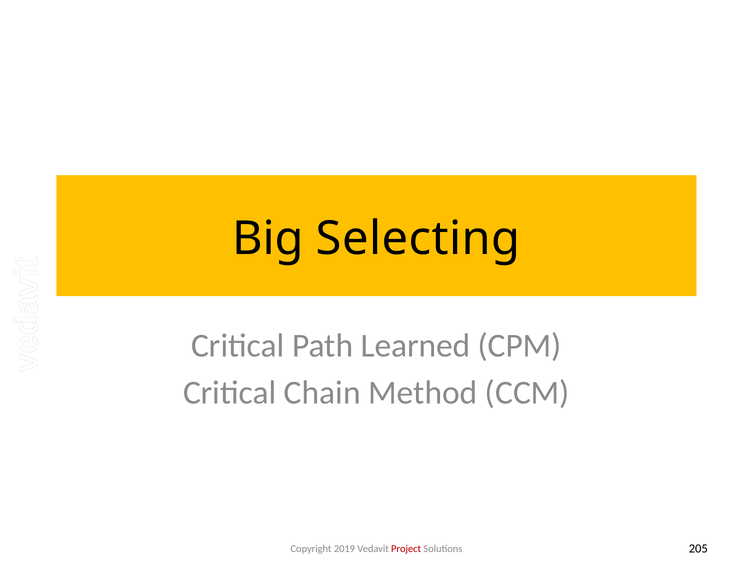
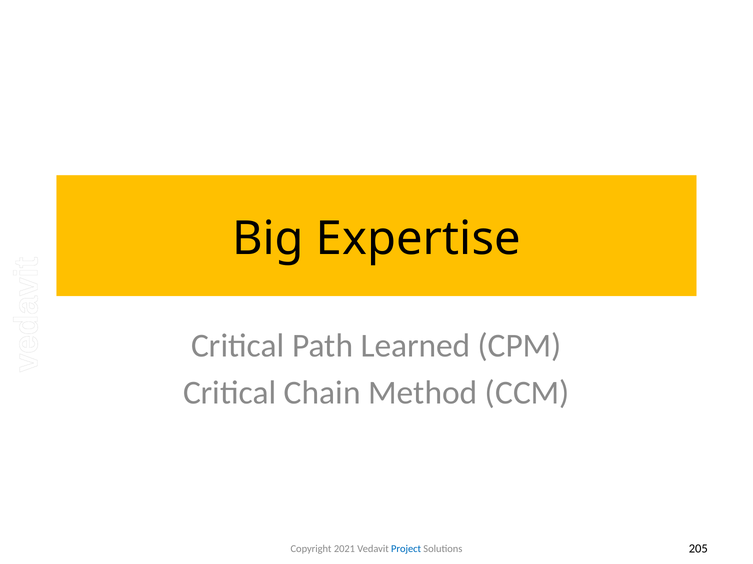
Selecting: Selecting -> Expertise (418, 239)
2019: 2019 -> 2021 (344, 549)
Project colour: red -> blue (406, 549)
